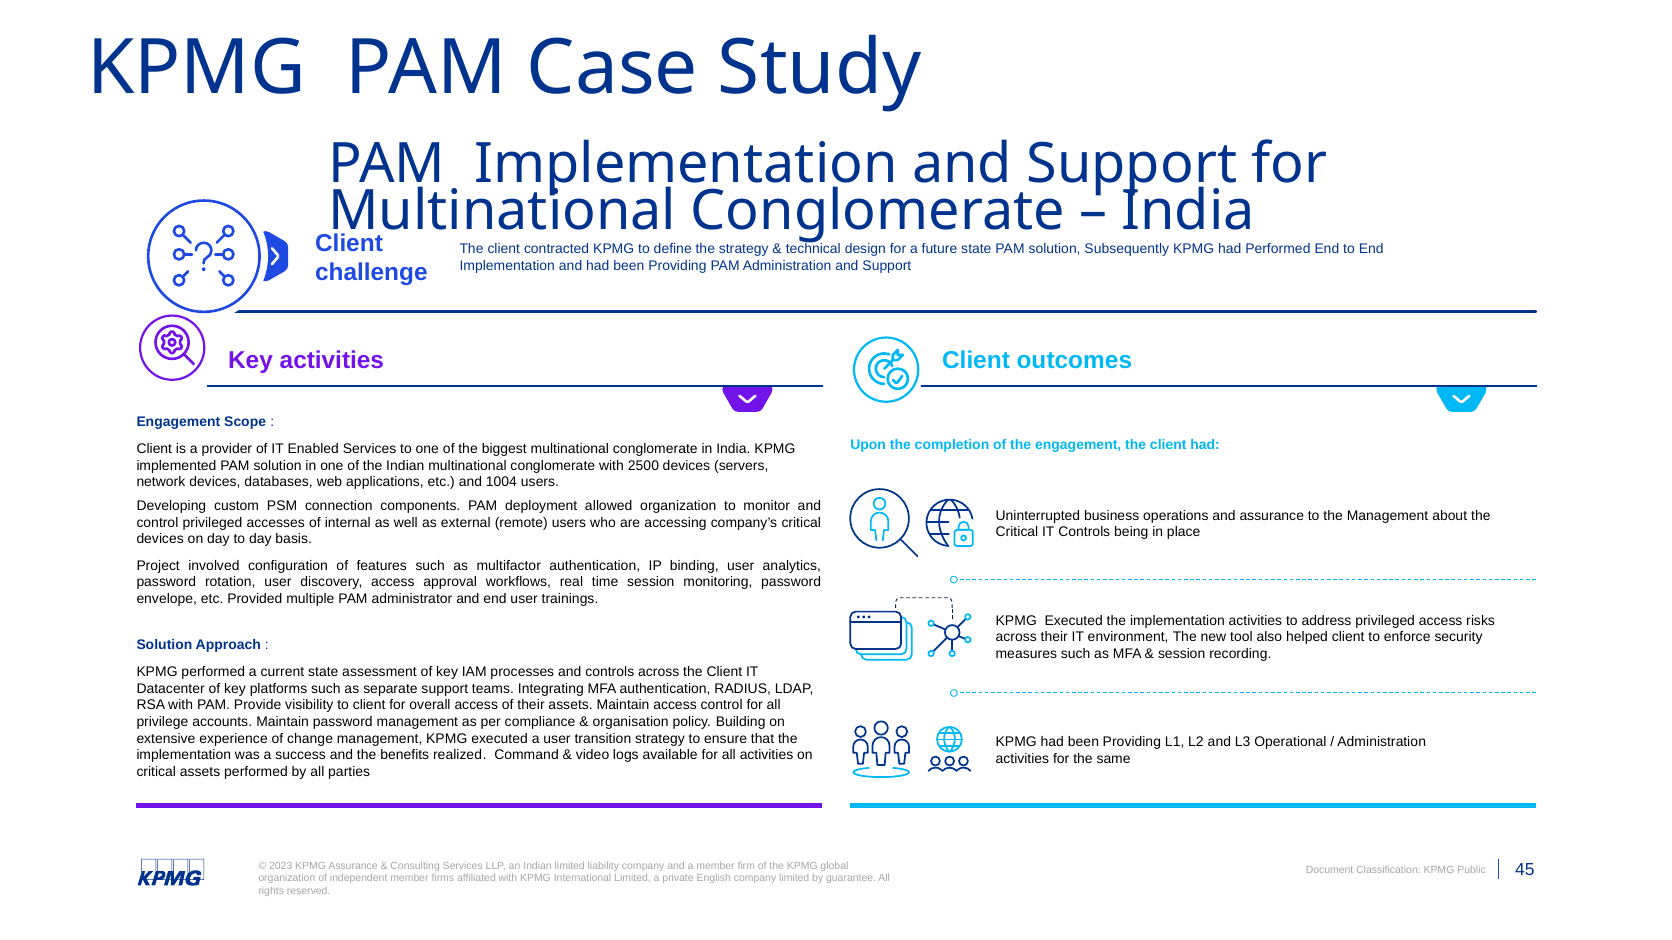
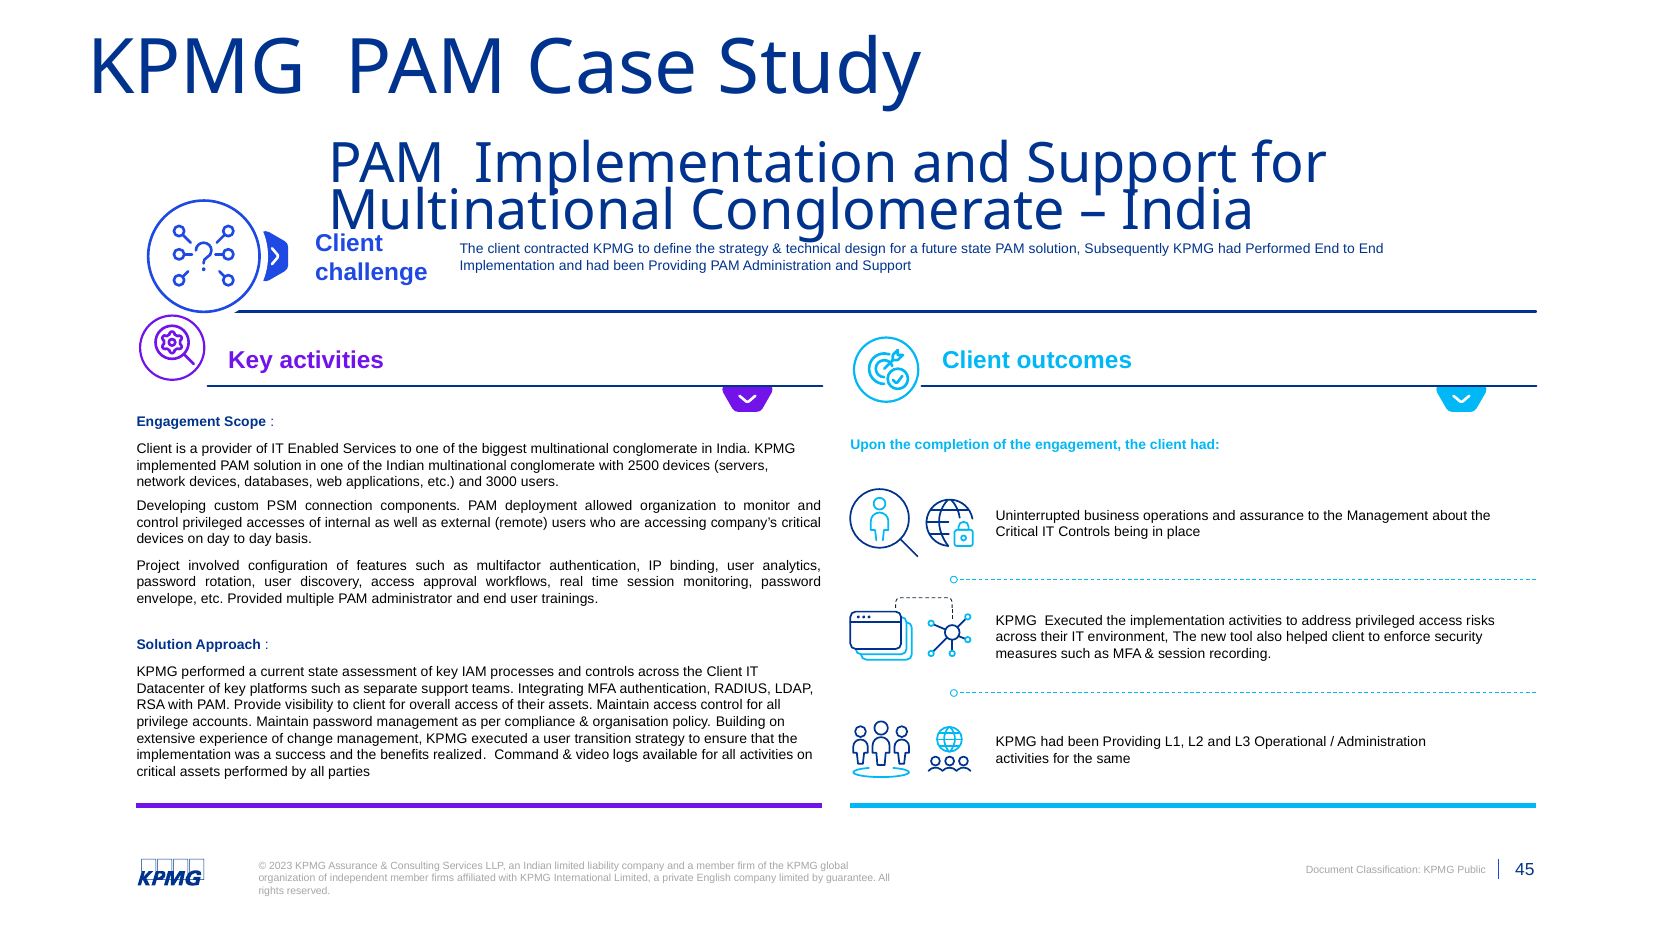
1004: 1004 -> 3000 (501, 482)
